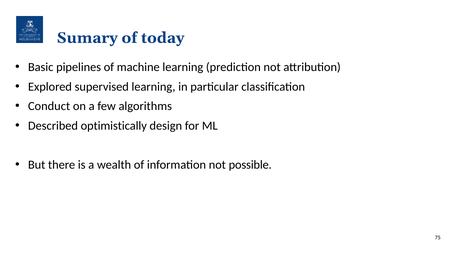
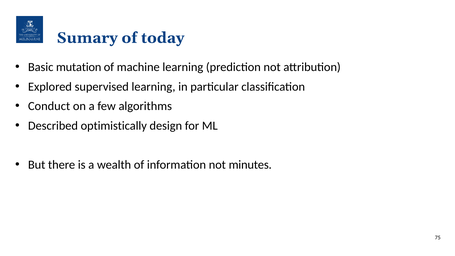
pipelines: pipelines -> mutation (79, 67)
possible: possible -> minutes (250, 165)
